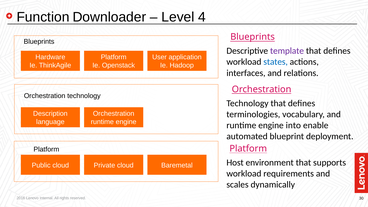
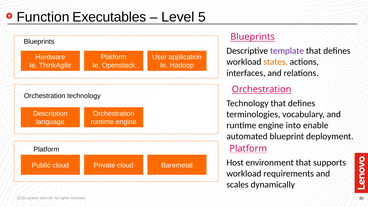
Downloader: Downloader -> Executables (109, 17)
4: 4 -> 5 (202, 17)
states colour: blue -> orange (276, 62)
